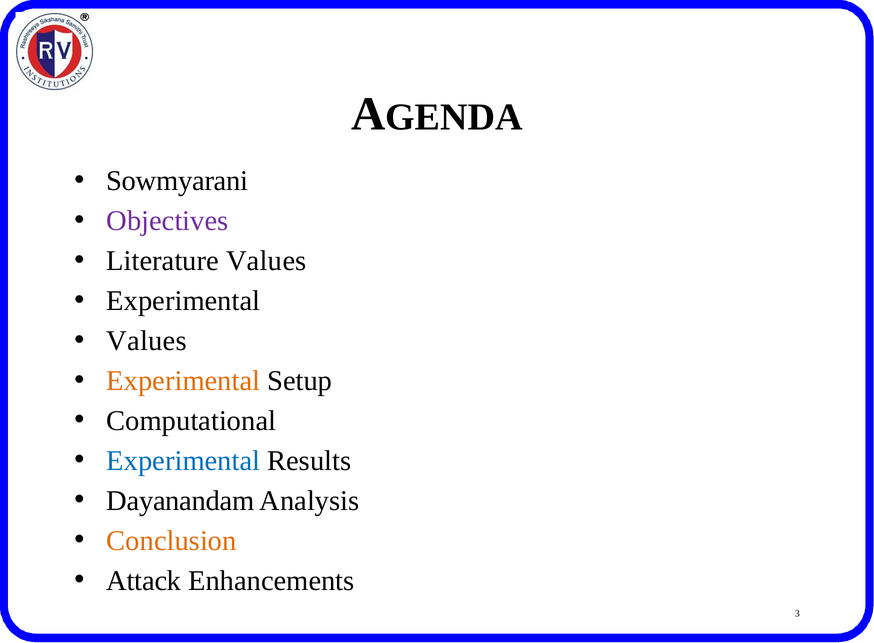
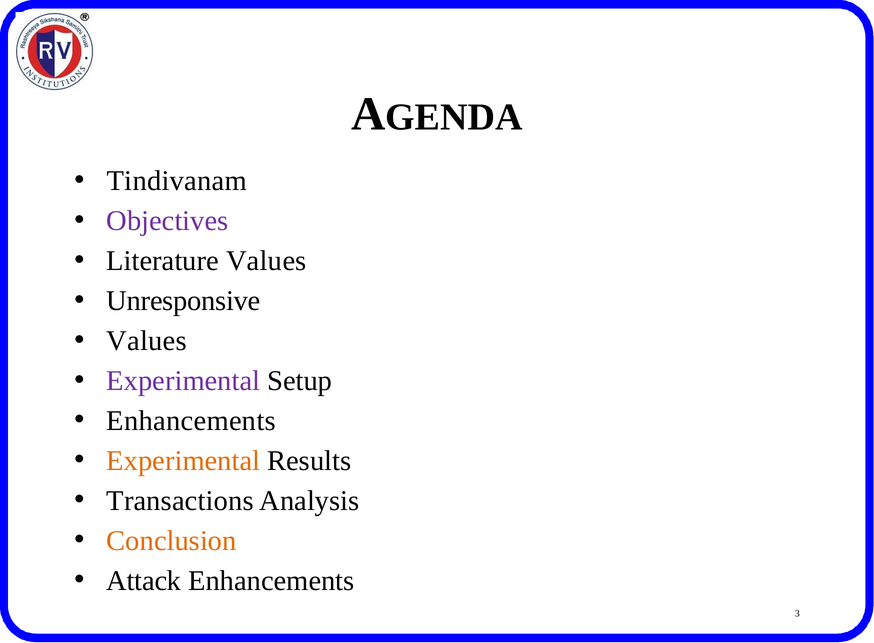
Sowmyarani: Sowmyarani -> Tindivanam (177, 181)
Experimental: Experimental -> Unresponsive (184, 301)
Experimental colour: orange -> purple (183, 380)
Computational: Computational -> Enhancements (191, 420)
Experimental colour: blue -> orange (183, 460)
Dayanandam: Dayanandam -> Transactions (180, 500)
